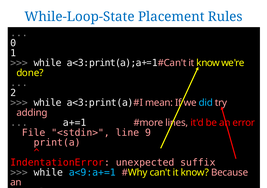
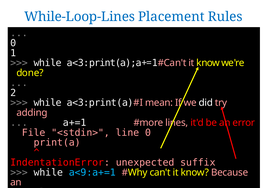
While-Loop-State: While-Loop-State -> While-Loop-Lines (80, 17)
did colour: light blue -> white (206, 103)
line 9: 9 -> 0 (148, 133)
